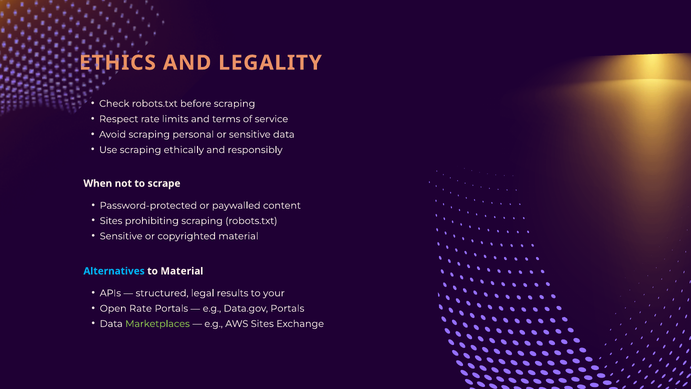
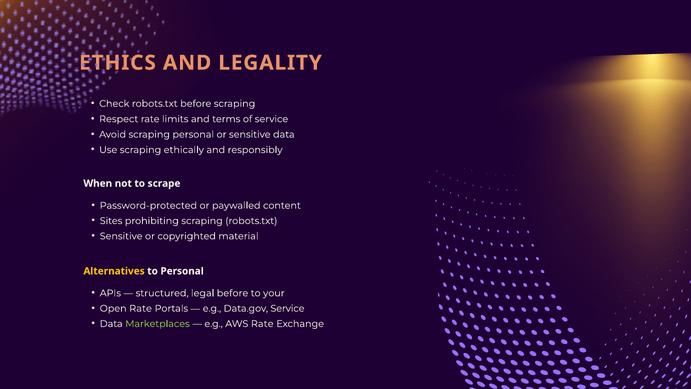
Alternatives colour: light blue -> yellow (114, 271)
to Material: Material -> Personal (182, 271)
legal results: results -> before (233, 293)
Data.gov Portals: Portals -> Service (287, 308)
AWS Sites: Sites -> Rate (262, 324)
